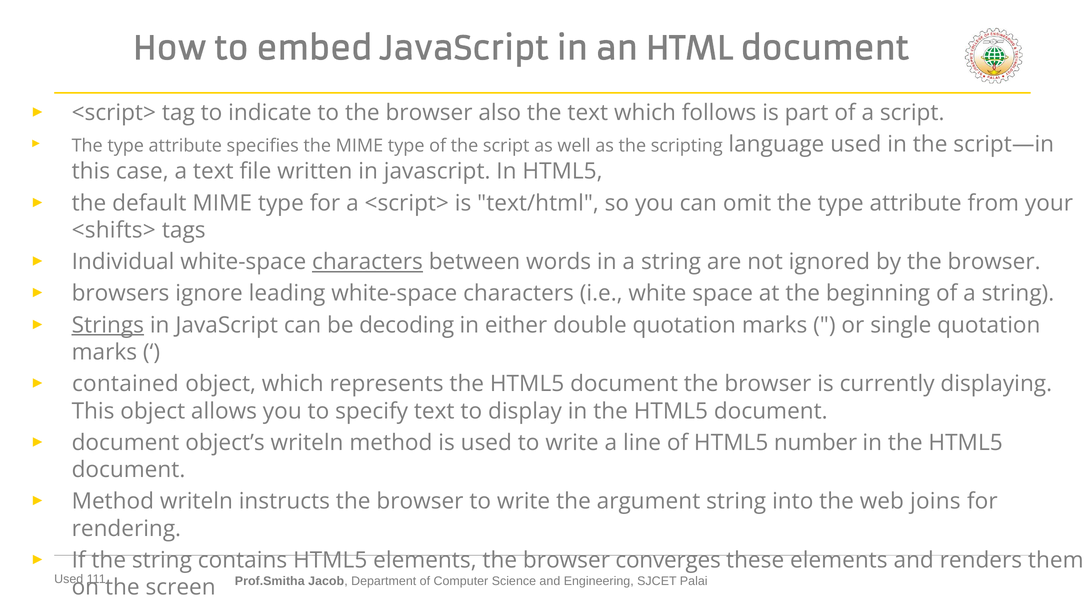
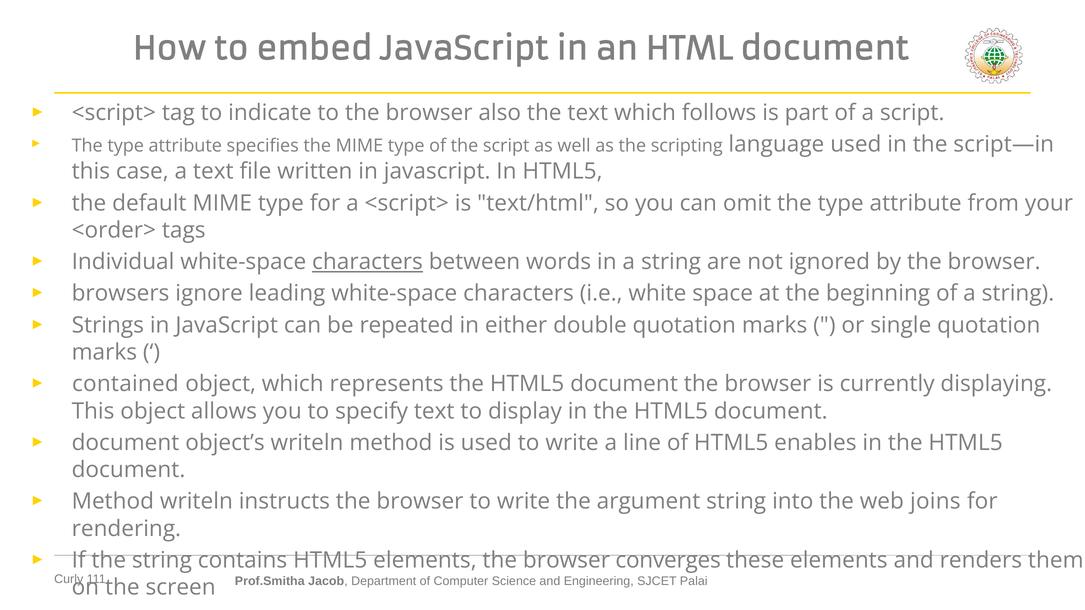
<shifts>: <shifts> -> <order> (114, 230)
Strings underline: present -> none (108, 325)
decoding: decoding -> repeated (407, 325)
number: number -> enables (815, 443)
Used: Used -> Curly (69, 579)
